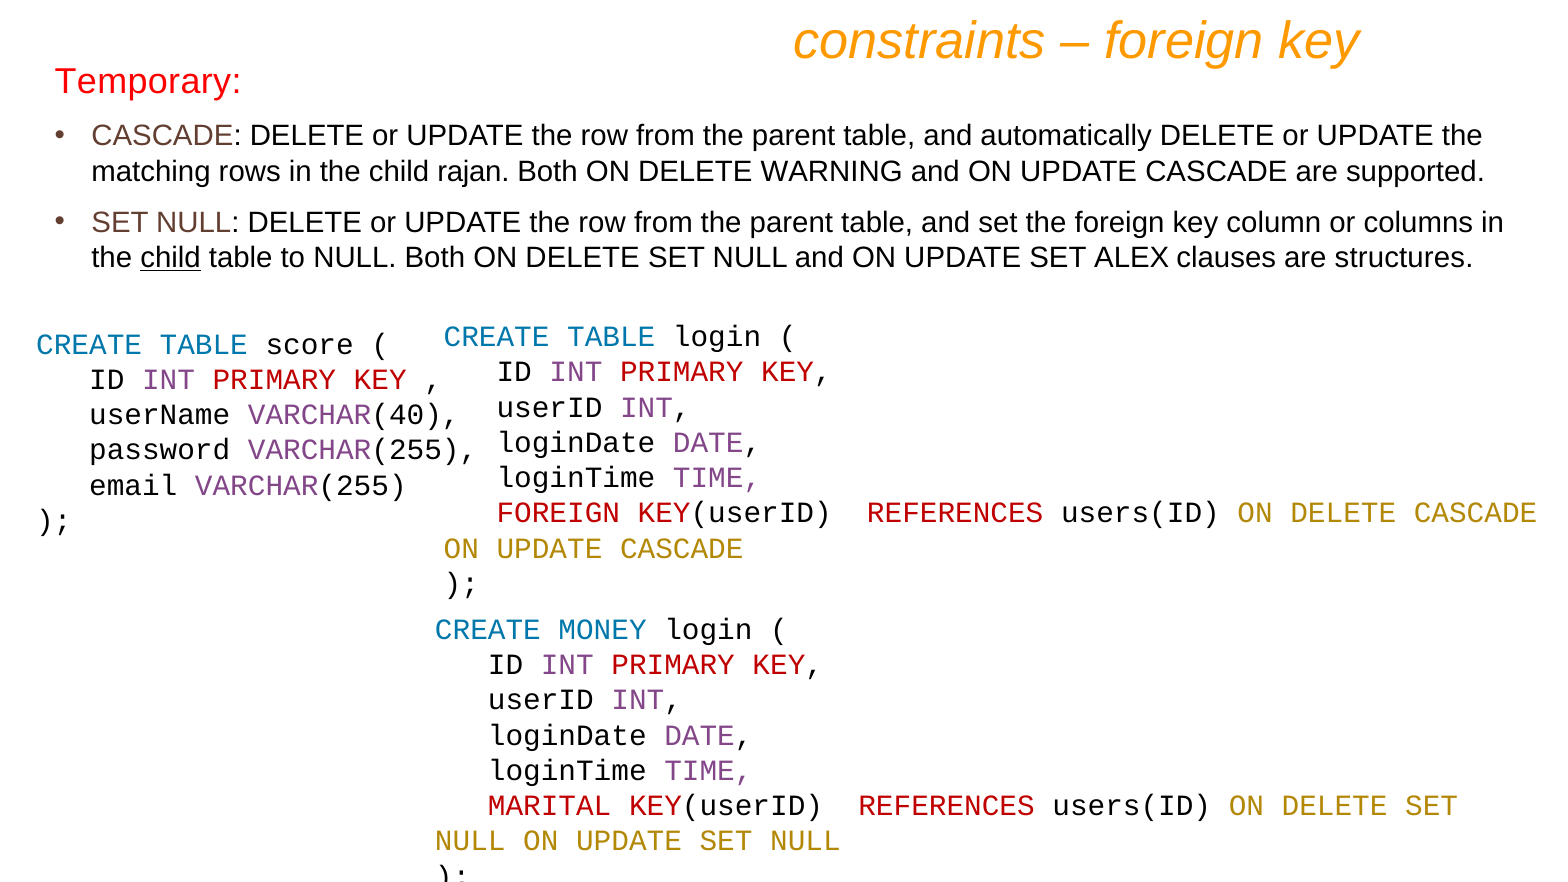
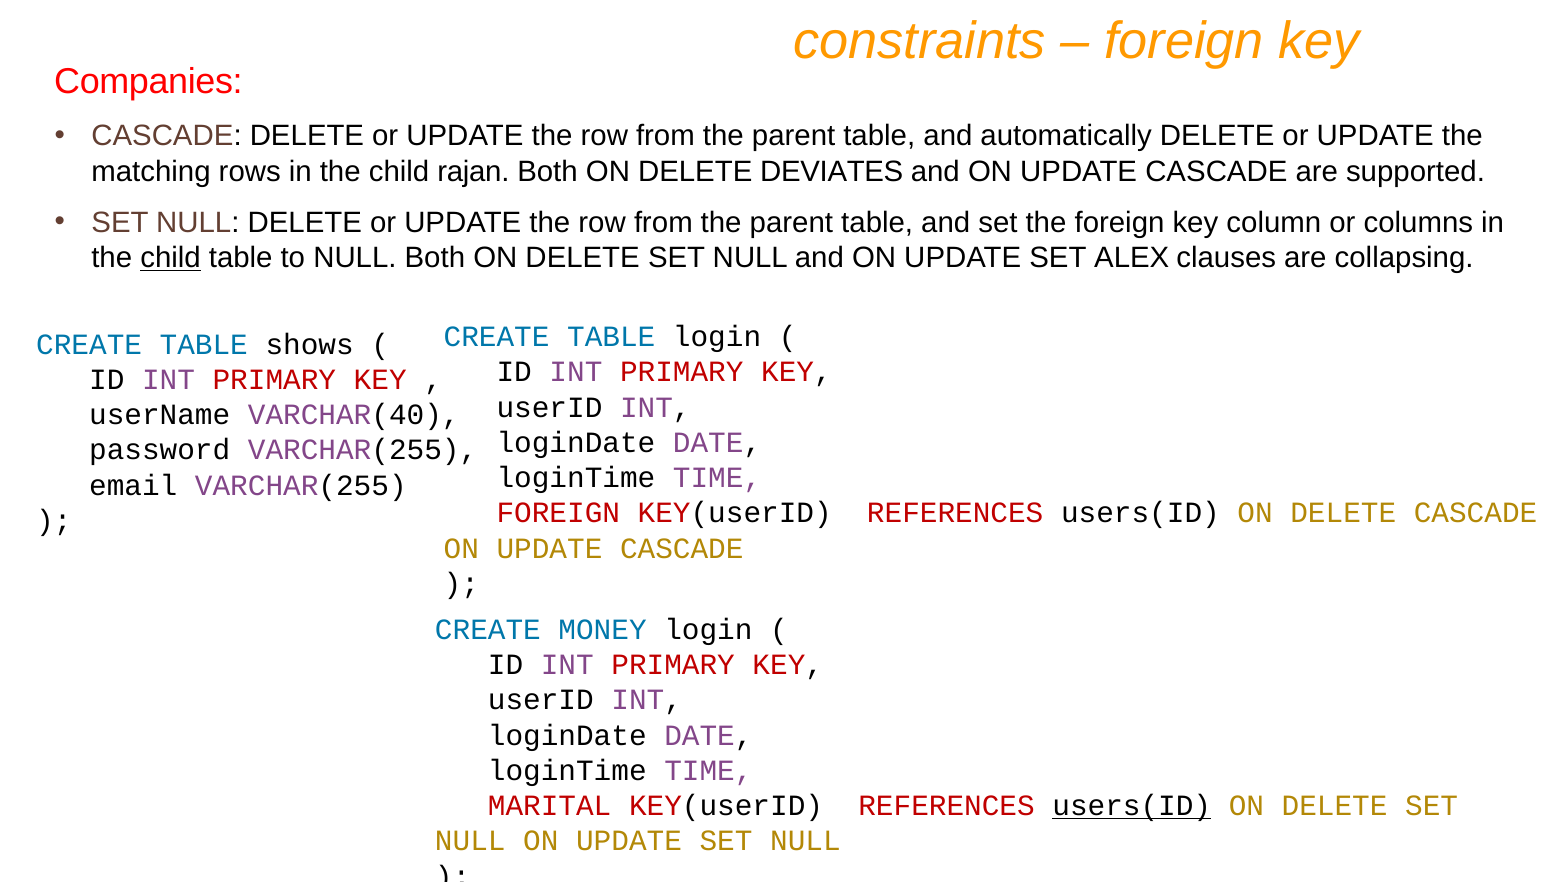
Temporary: Temporary -> Companies (148, 82)
WARNING: WARNING -> DEVIATES (832, 172)
structures: structures -> collapsing (1404, 258)
score: score -> shows (310, 344)
users(ID underline: none -> present (1132, 806)
